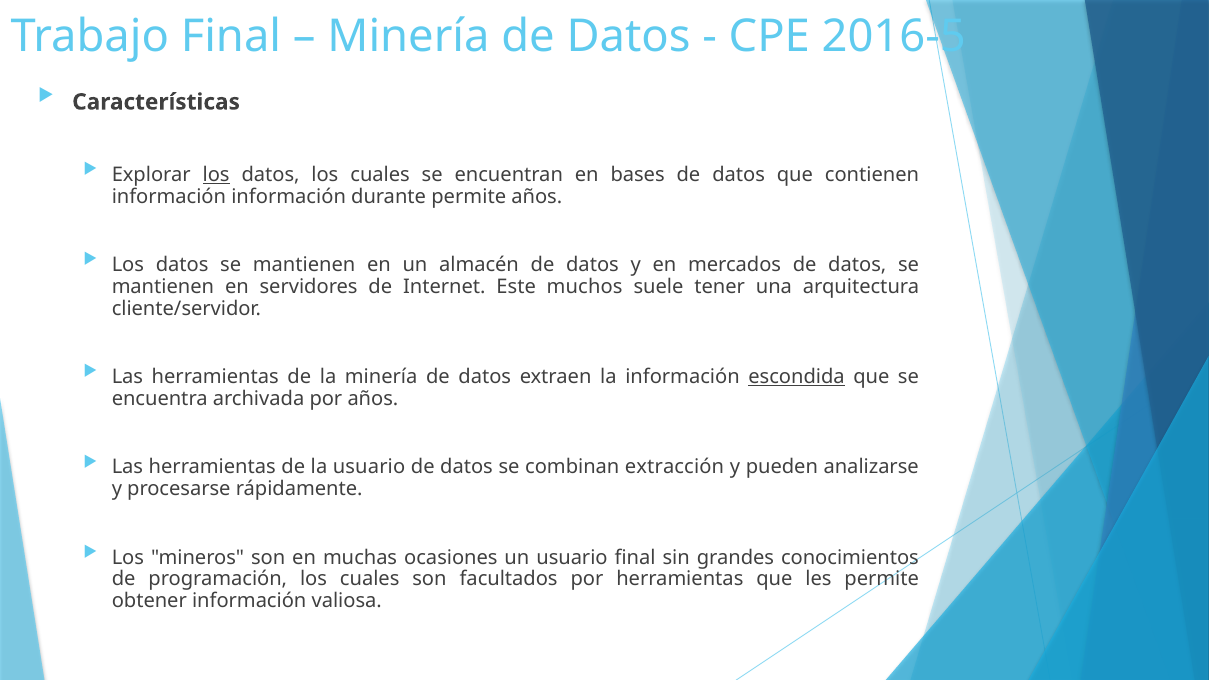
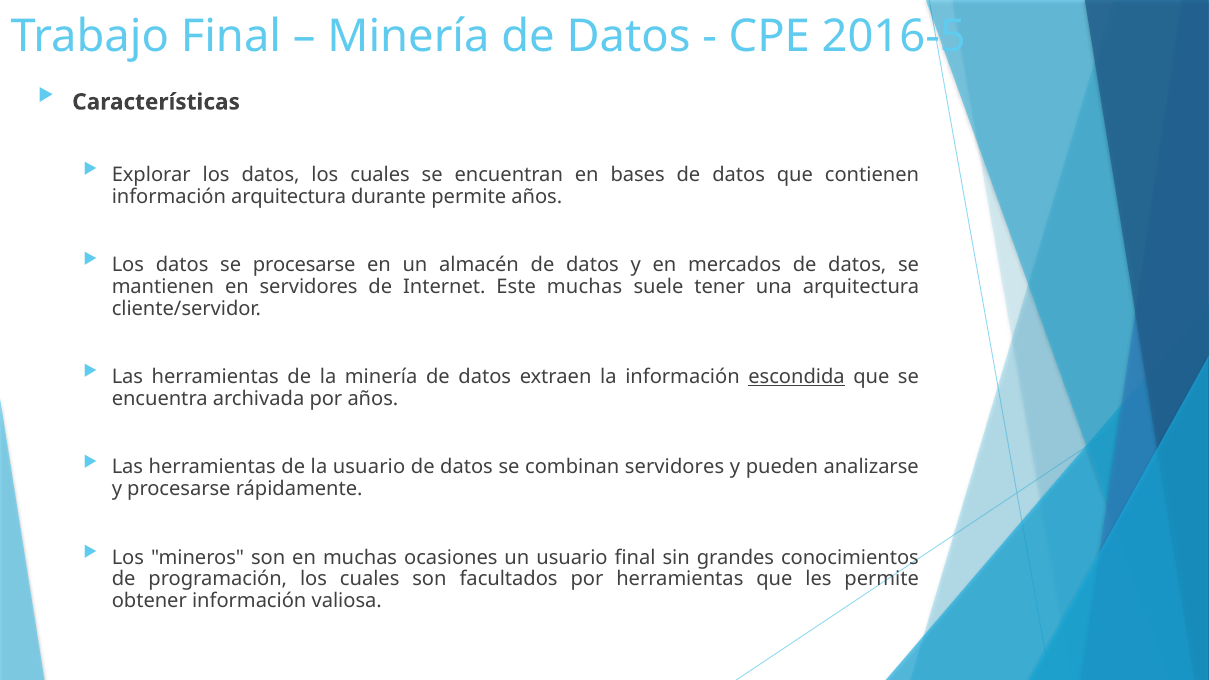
los underline: present -> none (216, 175)
información información: información -> arquitectura (289, 196)
Los datos se mantienen: mantienen -> procesarse (304, 265)
Este muchos: muchos -> muchas (585, 287)
combinan extracción: extracción -> servidores (675, 467)
